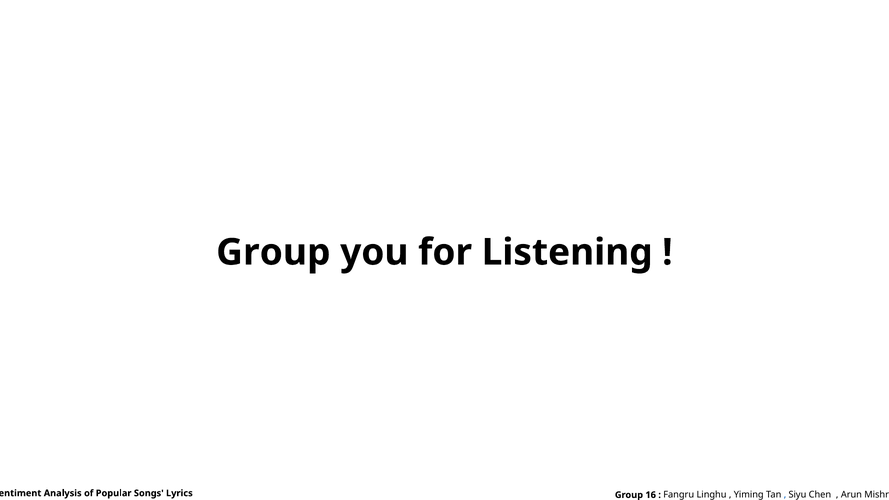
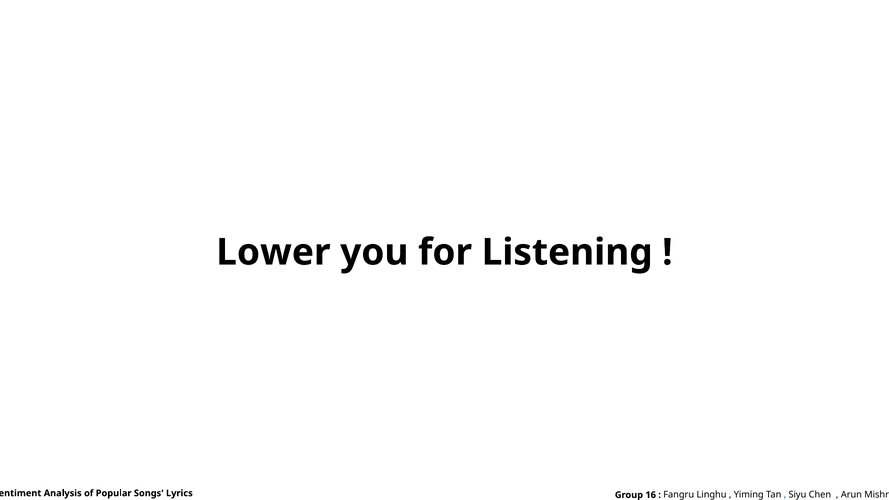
Group: Group -> Lower (273, 252)
